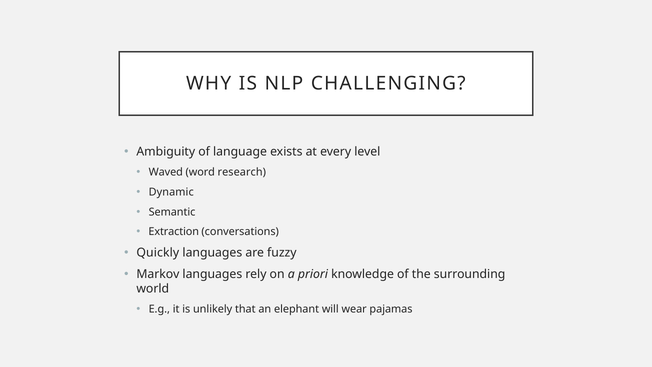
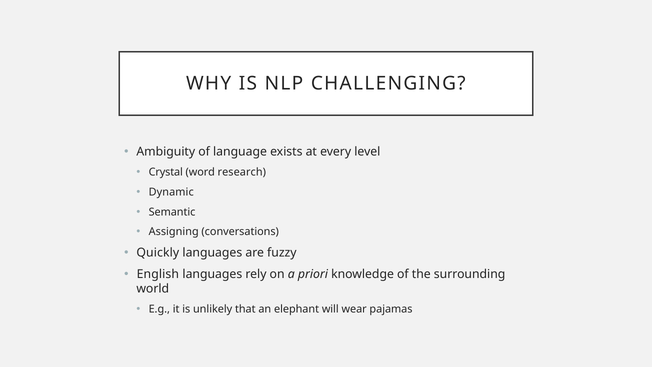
Waved: Waved -> Crystal (166, 172)
Extraction: Extraction -> Assigning (174, 232)
Markov: Markov -> English (158, 274)
